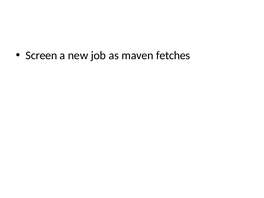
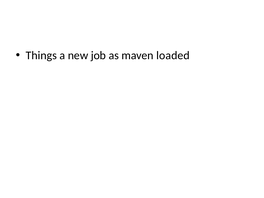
Screen: Screen -> Things (41, 55)
fetches: fetches -> loaded (173, 55)
